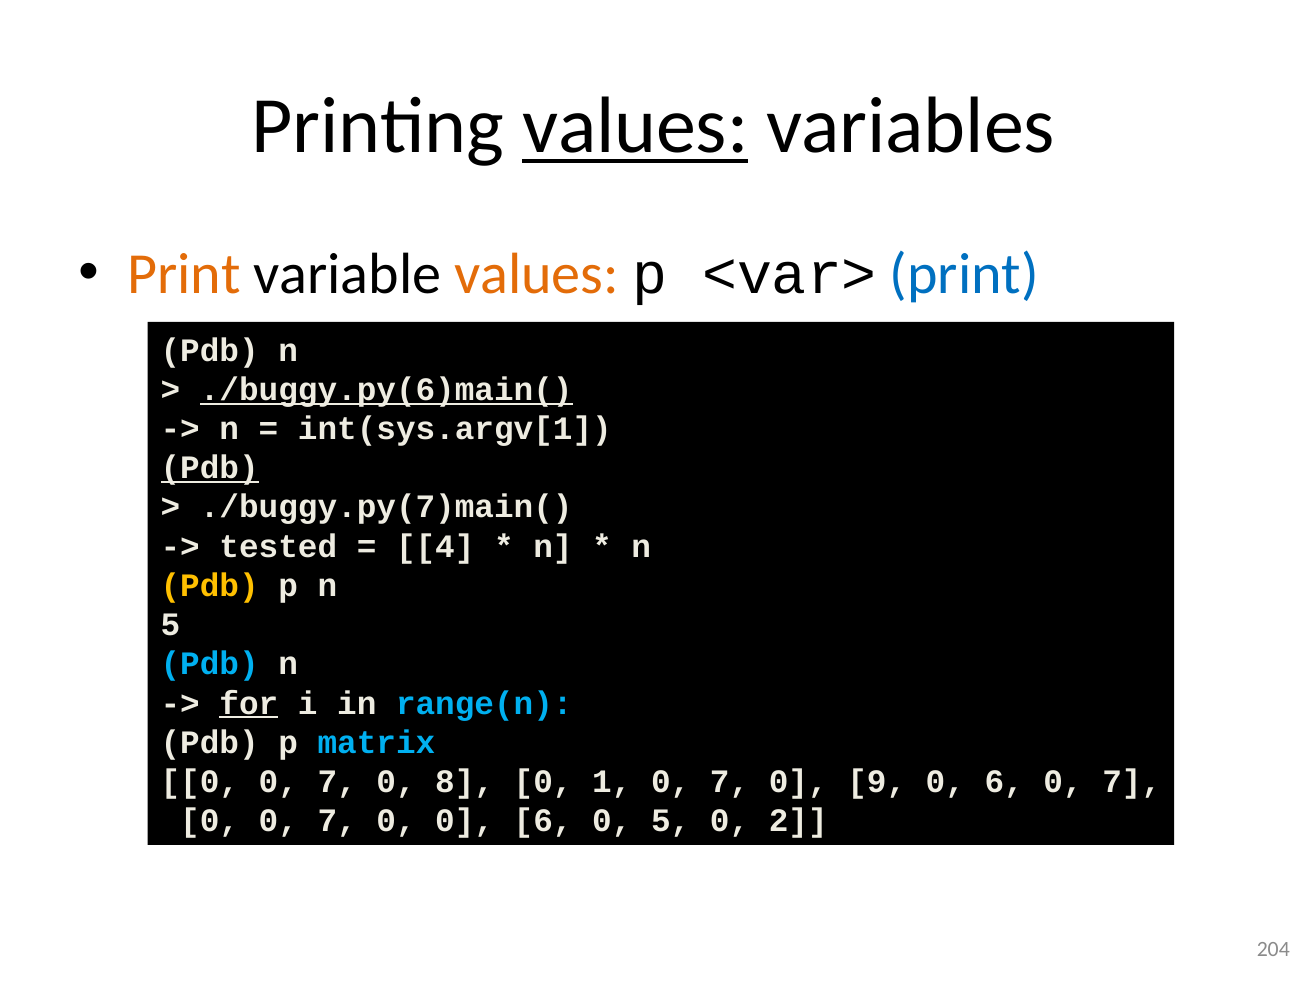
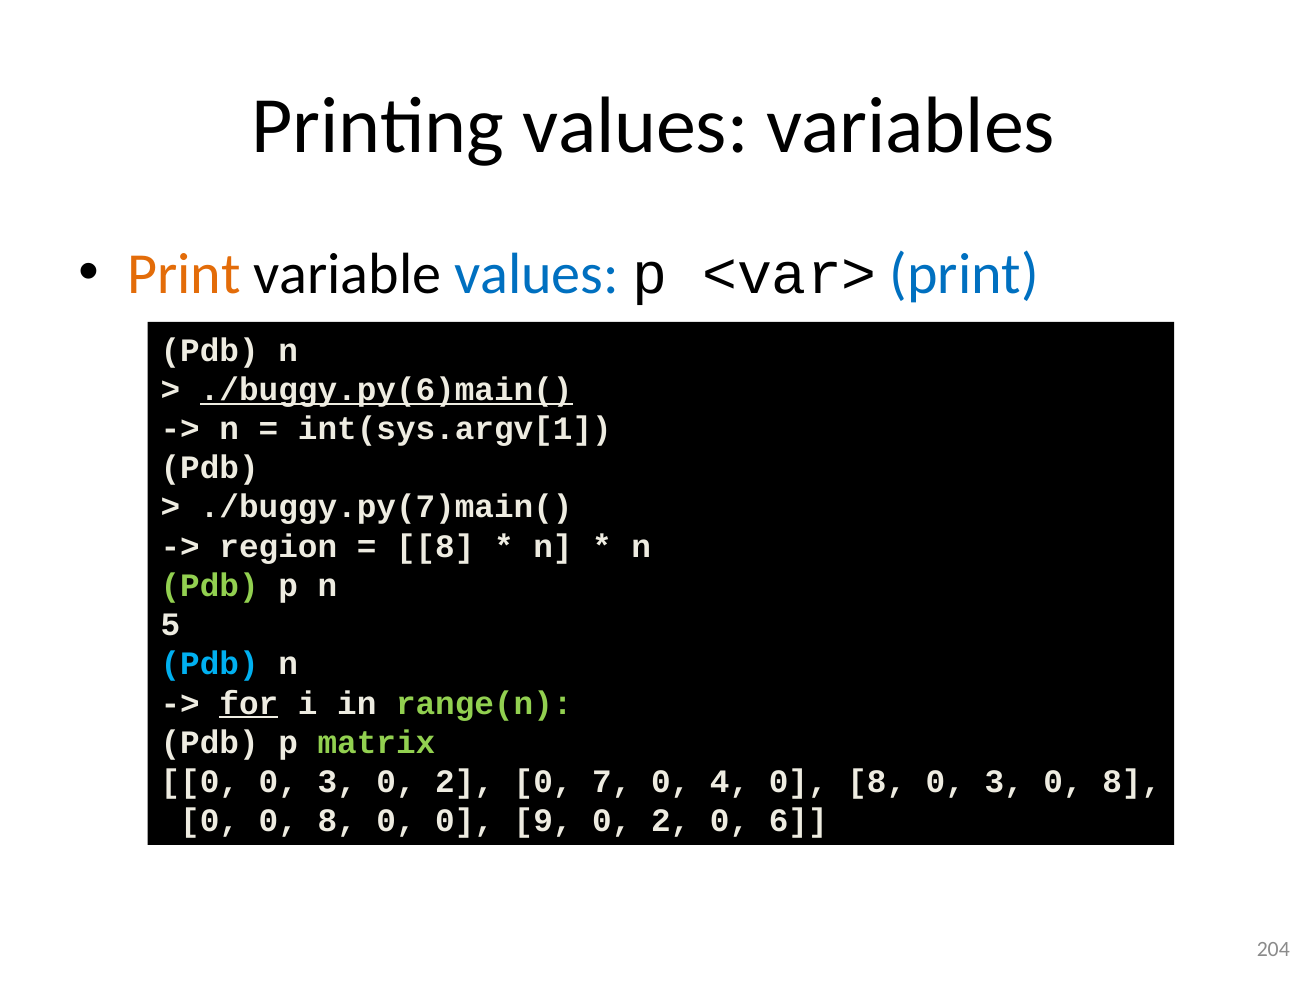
values underline: present -> none (635, 127)
values colour: orange -> blue (537, 274)
Pdb underline: present -> none (210, 468)
tested: tested -> region (278, 546)
4: 4 -> 8 (435, 546)
Pdb colour: yellow -> light green (210, 586)
range(n colour: light blue -> light green (484, 703)
matrix colour: light blue -> light green (376, 743)
7: 7 -> 3 (337, 782)
8: 8 -> 2 (465, 782)
1: 1 -> 7 (612, 782)
7: 7 -> 4 (730, 782)
9: 9 -> 8 (877, 782)
6: 6 -> 3 (1004, 782)
7: 7 -> 8 (1132, 782)
7: 7 -> 8 (337, 821)
0 0 6: 6 -> 9 (543, 821)
5: 5 -> 2 (671, 821)
2: 2 -> 6 (798, 821)
